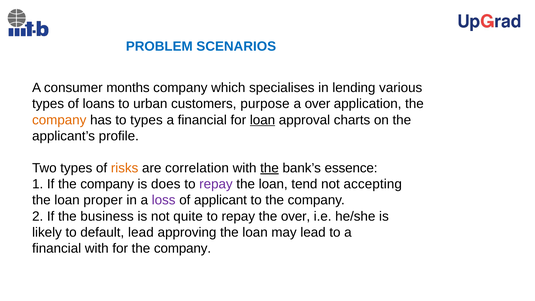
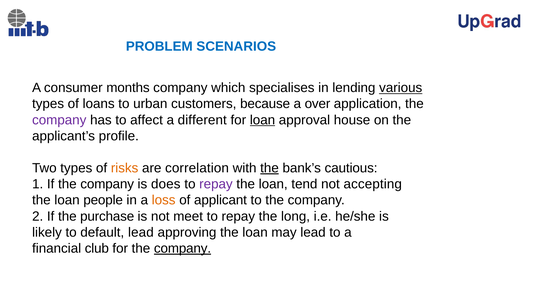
various underline: none -> present (401, 88)
purpose: purpose -> because (265, 104)
company colour: orange -> purple (59, 120)
to types: types -> affect (147, 120)
financial: financial -> different (202, 120)
charts: charts -> house (352, 120)
essence: essence -> cautious (351, 168)
proper: proper -> people (103, 200)
loss colour: purple -> orange (164, 200)
business: business -> purchase (107, 216)
quite: quite -> meet (188, 216)
the over: over -> long (296, 216)
financial with: with -> club (97, 248)
company underline: none -> present (183, 248)
